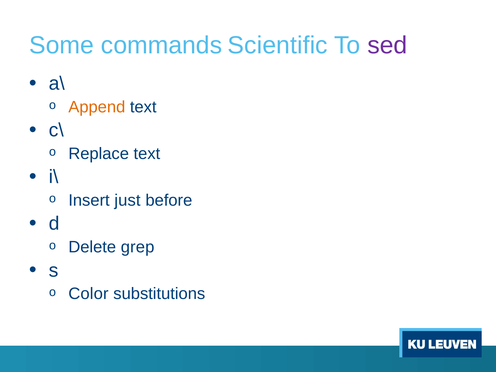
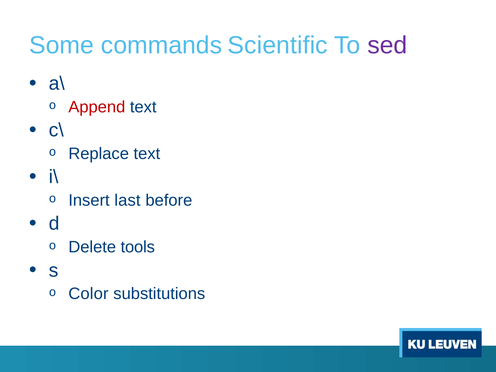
Append colour: orange -> red (97, 107)
just: just -> last (127, 200)
grep: grep -> tools (138, 247)
